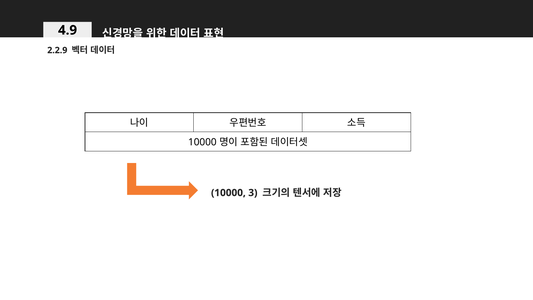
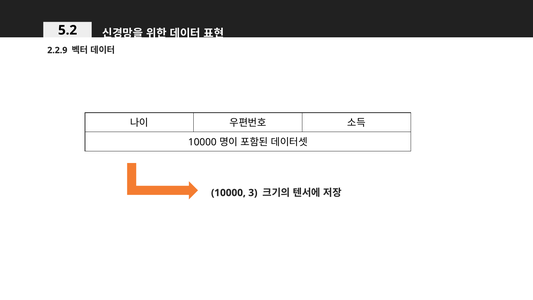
4.9: 4.9 -> 5.2 (68, 30)
